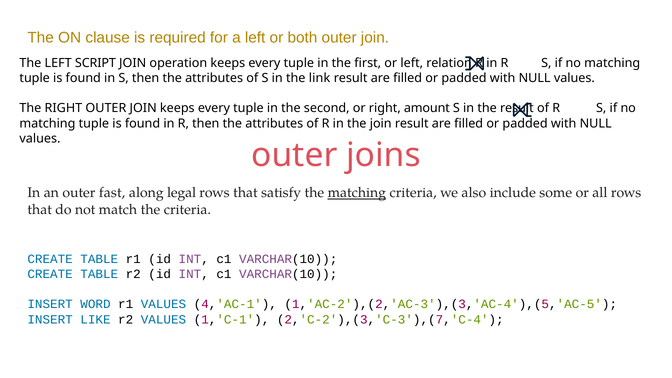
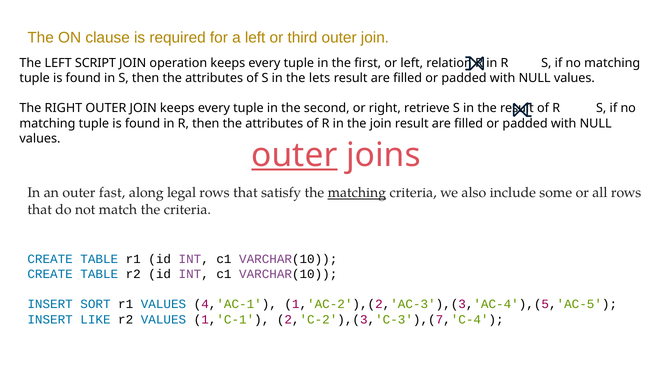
both: both -> third (302, 38)
link: link -> lets (320, 78)
amount: amount -> retrieve (427, 108)
outer underline: none -> present (294, 155)
WORD: WORD -> SORT (95, 304)
